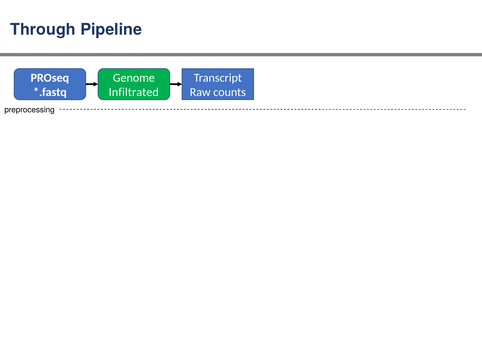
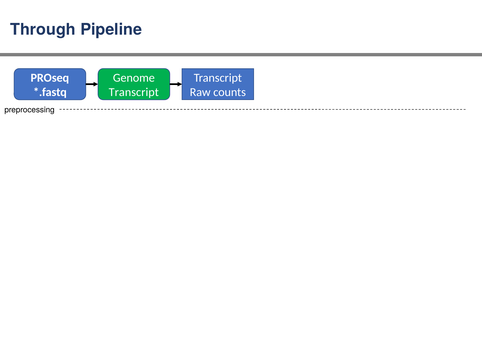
Infiltrated: Infiltrated -> Transcript (134, 92)
